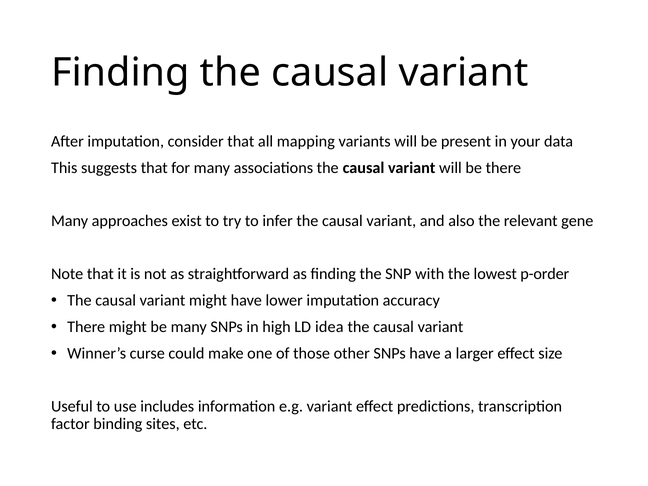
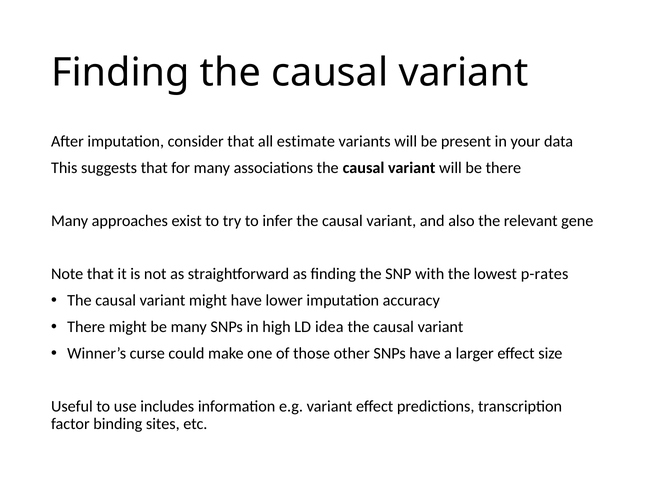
mapping: mapping -> estimate (306, 141)
p-order: p-order -> p-rates (545, 274)
